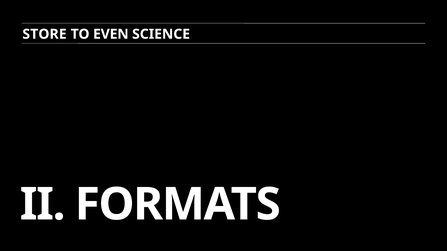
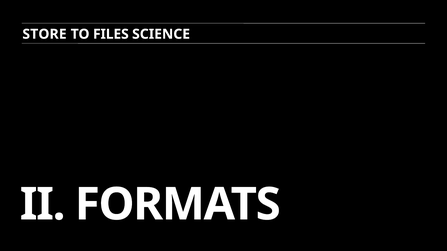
EVEN: EVEN -> FILES (111, 34)
